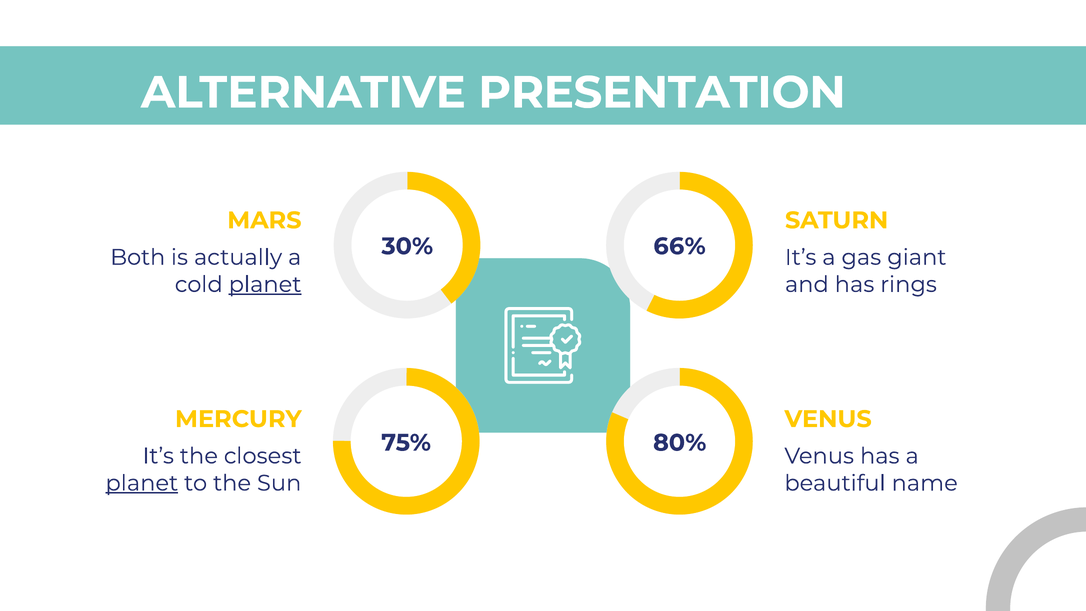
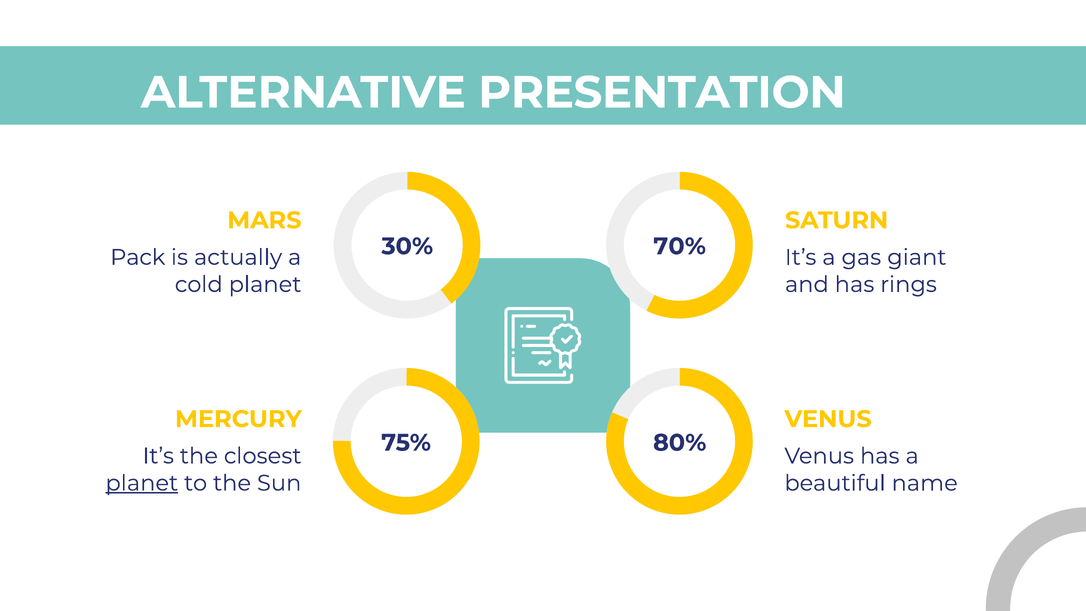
66%: 66% -> 70% (680, 246)
Both: Both -> Pack (138, 257)
planet underline: present -> none (265, 284)
